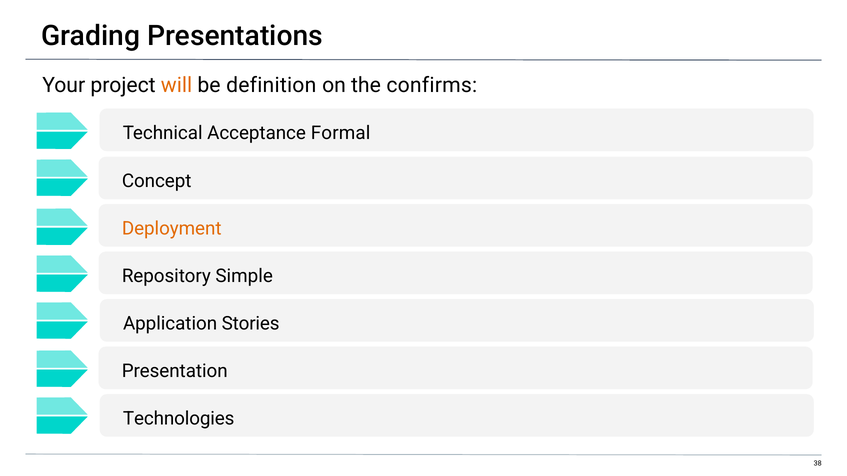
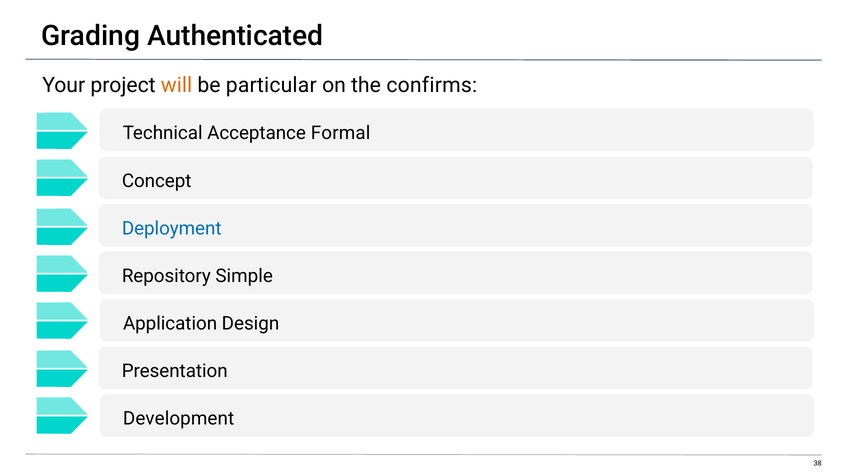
Presentations: Presentations -> Authenticated (235, 36)
definition: definition -> particular (271, 85)
Deployment colour: orange -> blue (172, 229)
Stories: Stories -> Design (250, 324)
Technologies: Technologies -> Development (179, 419)
